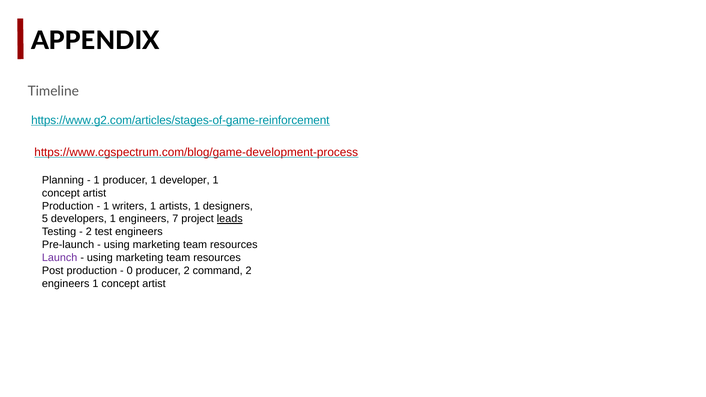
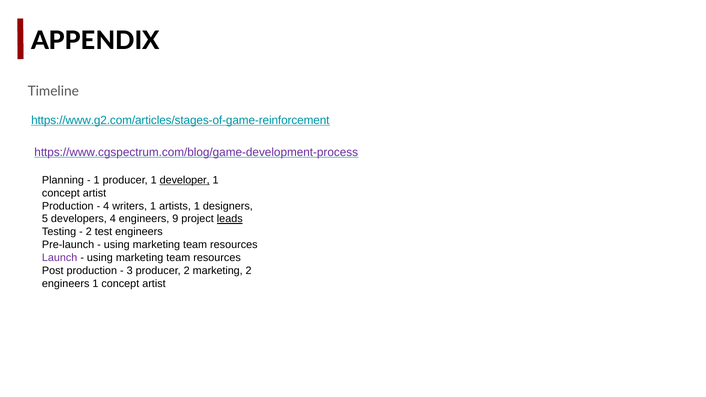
https://www.cgspectrum.com/blog/game-development-process colour: red -> purple (196, 152)
developer underline: none -> present (185, 180)
1: 1 -> 4 (106, 206)
developers 1: 1 -> 4 (113, 219)
7: 7 -> 9 (175, 219)
0: 0 -> 3 (130, 271)
2 command: command -> marketing (218, 271)
